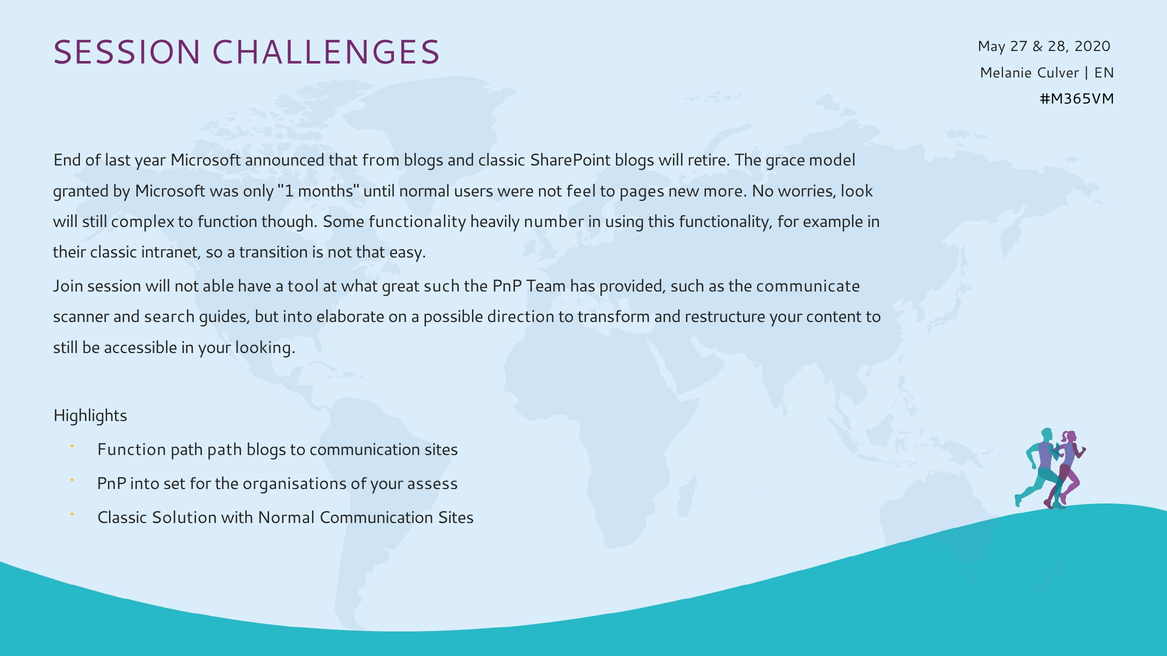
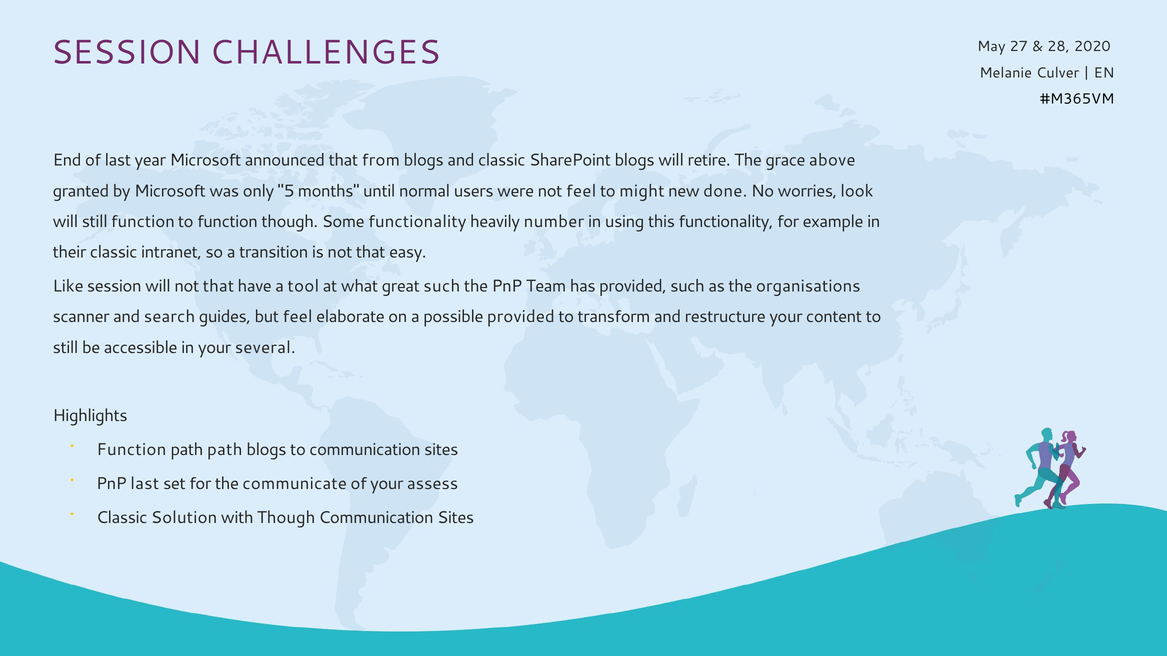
model: model -> above (832, 160)
1: 1 -> 5 (286, 191)
pages: pages -> might (642, 191)
more: more -> done (725, 191)
still complex: complex -> function (143, 222)
Join: Join -> Like (68, 286)
will not able: able -> that (218, 286)
communicate: communicate -> organisations (808, 286)
but into: into -> feel (298, 317)
possible direction: direction -> provided (521, 317)
looking: looking -> several (265, 348)
PnP into: into -> last (145, 484)
organisations: organisations -> communicate (295, 484)
with Normal: Normal -> Though (286, 518)
